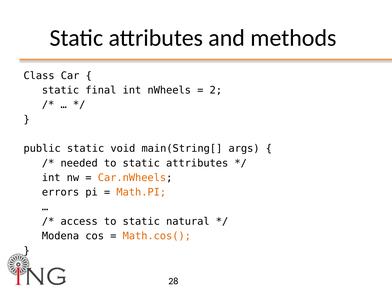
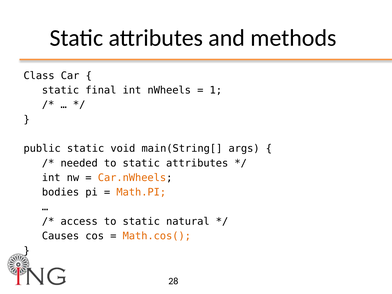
2: 2 -> 1 (216, 90)
errors: errors -> bodies (61, 192)
Modena: Modena -> Causes (61, 236)
